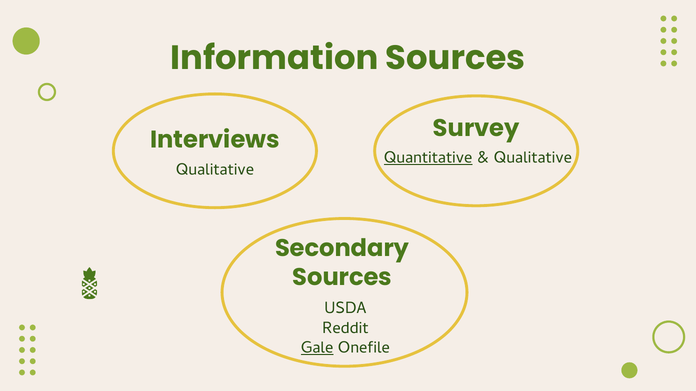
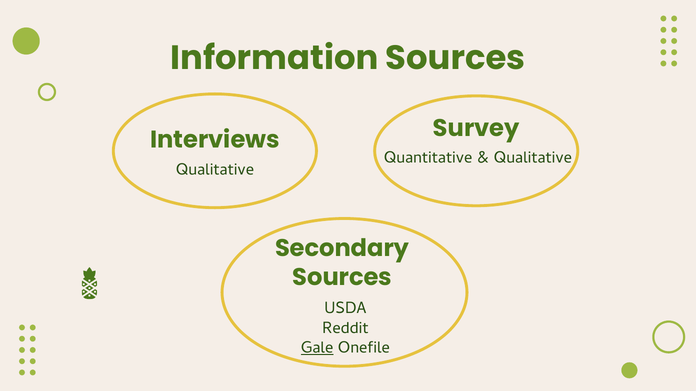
Quantitative underline: present -> none (428, 158)
